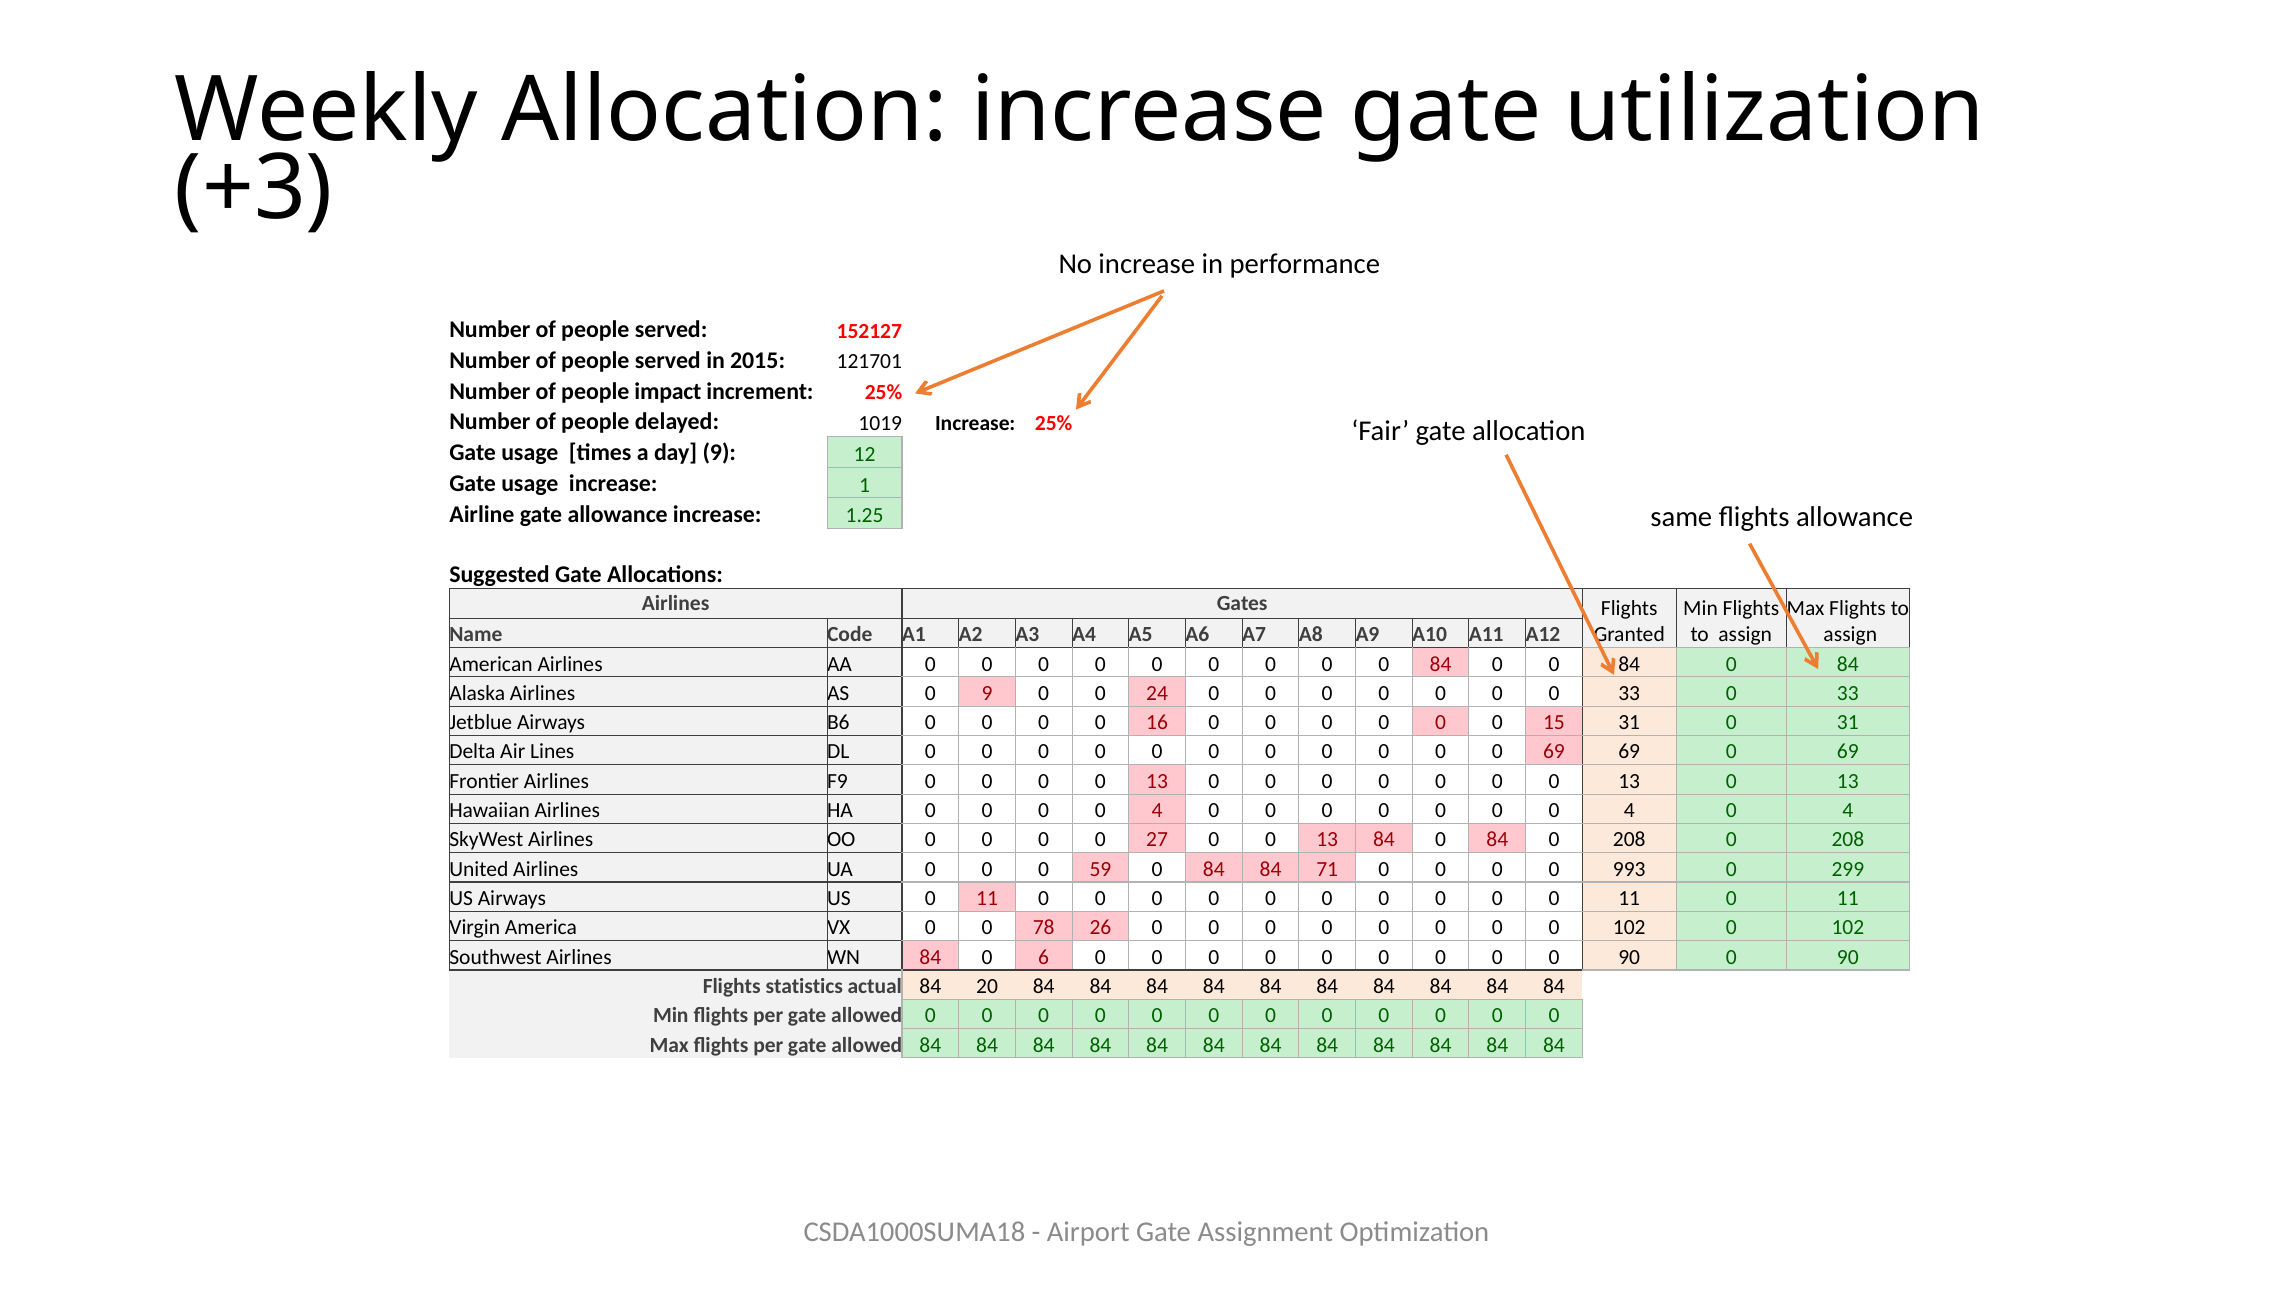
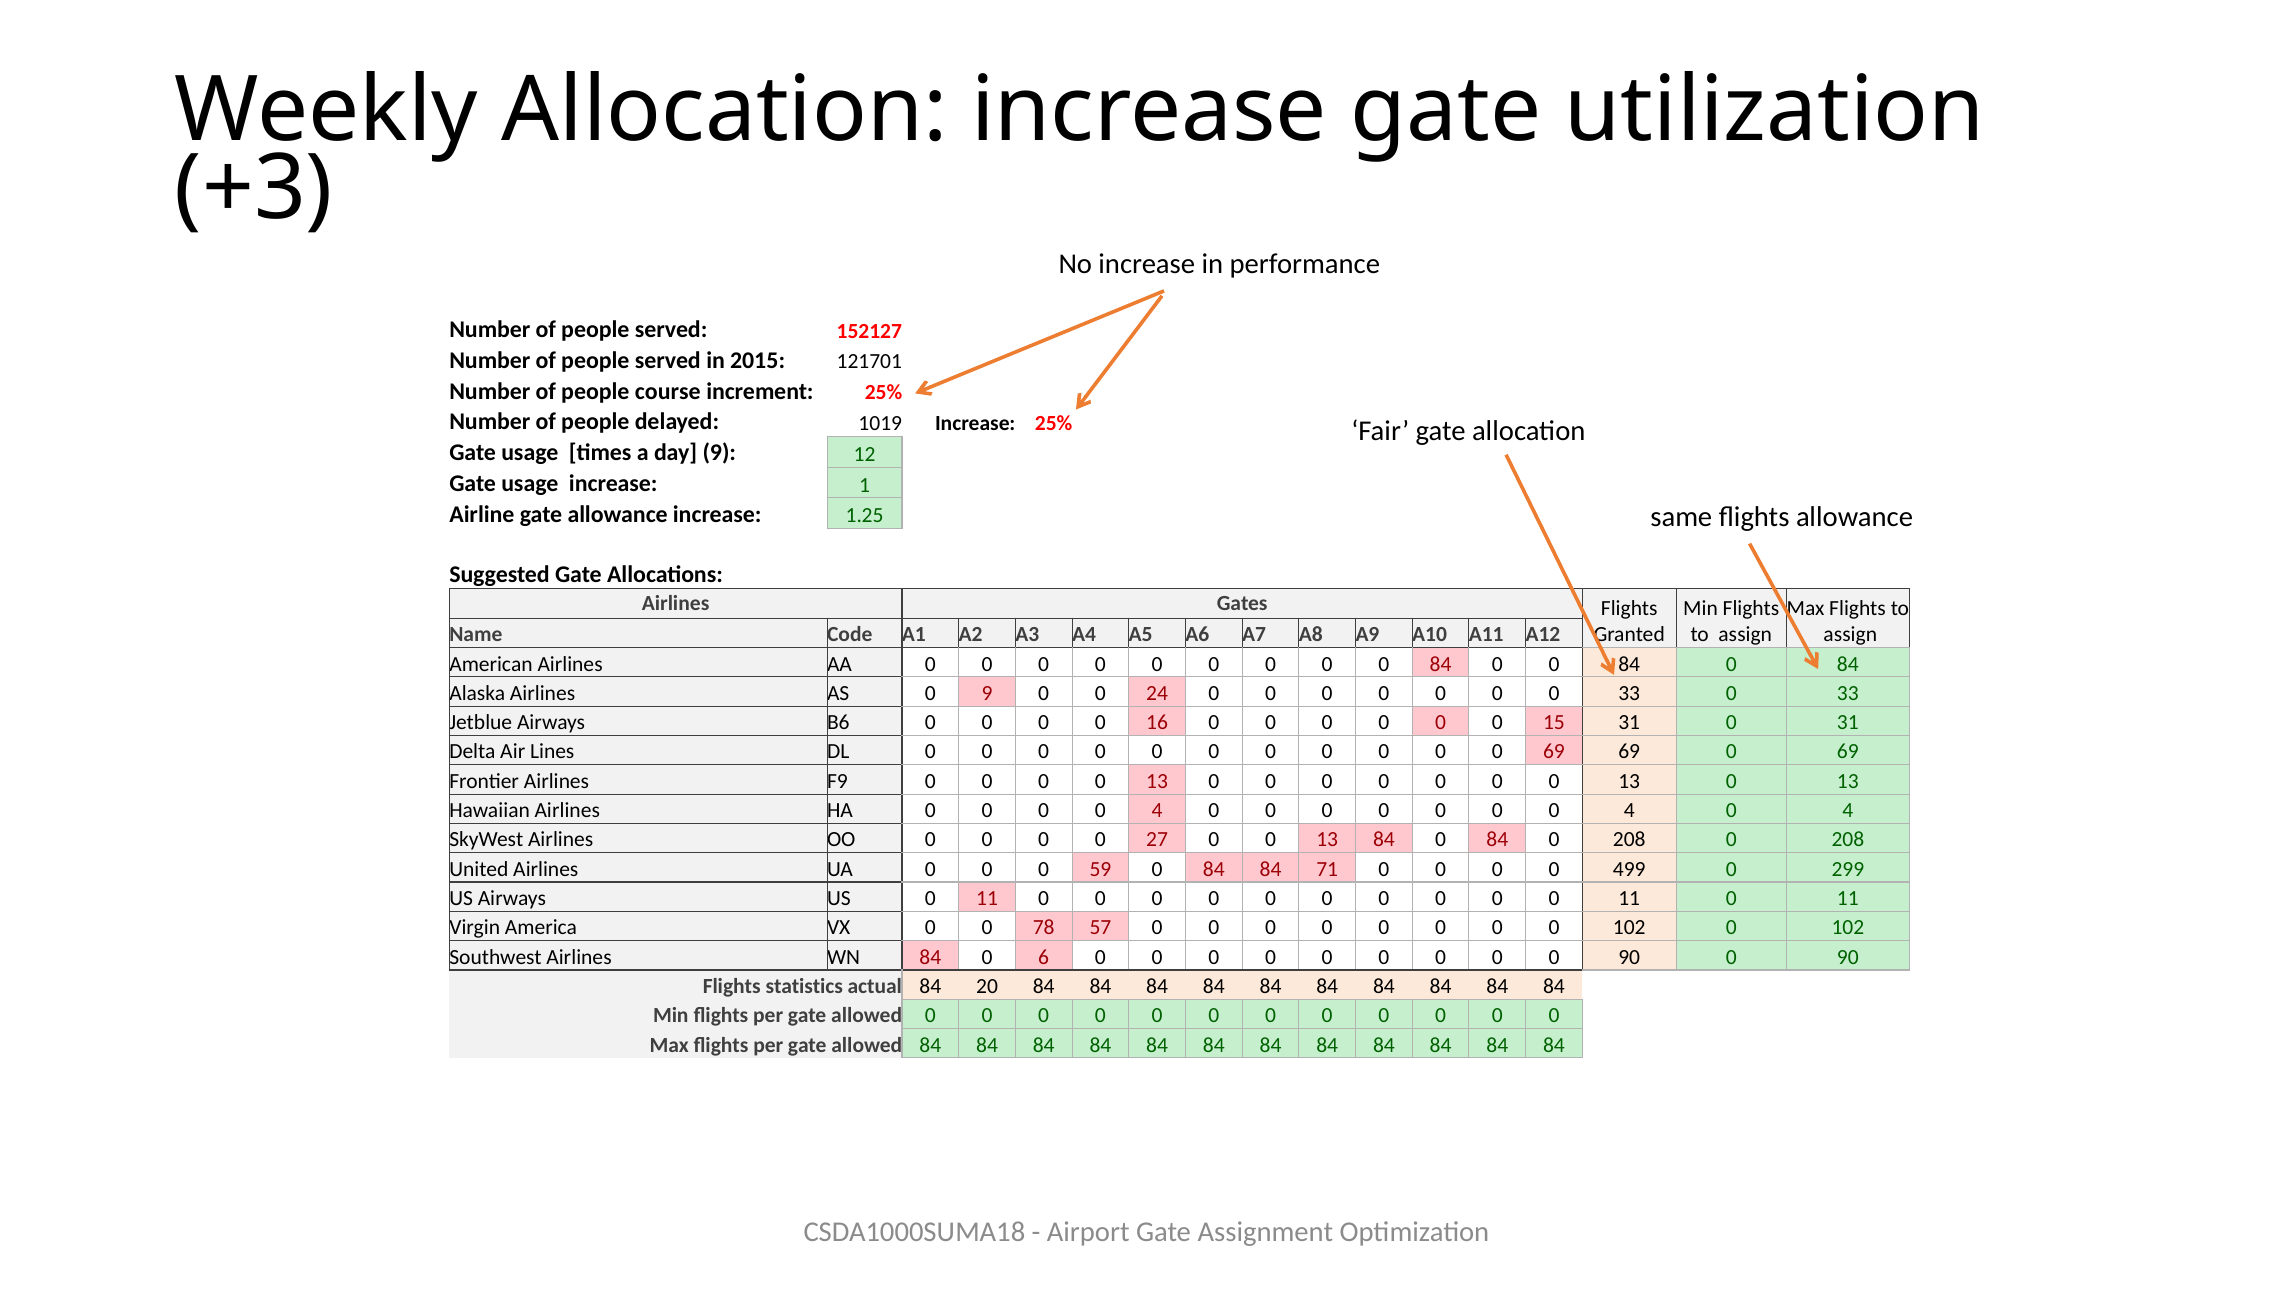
impact: impact -> course (668, 391)
993: 993 -> 499 (1629, 869)
26: 26 -> 57 (1100, 928)
